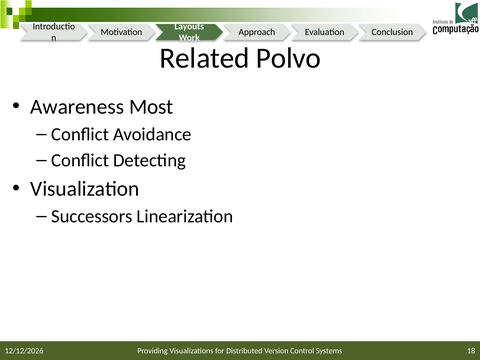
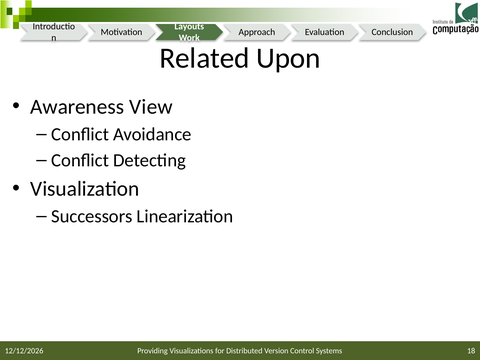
Polvo: Polvo -> Upon (288, 58)
Most: Most -> View (151, 107)
